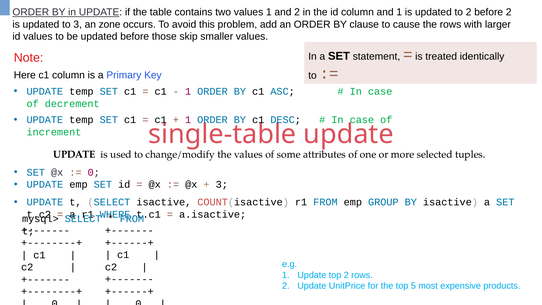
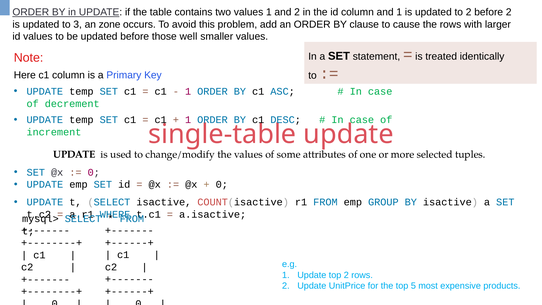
skip: skip -> well (189, 37)
3: 3 -> 0 (222, 185)
